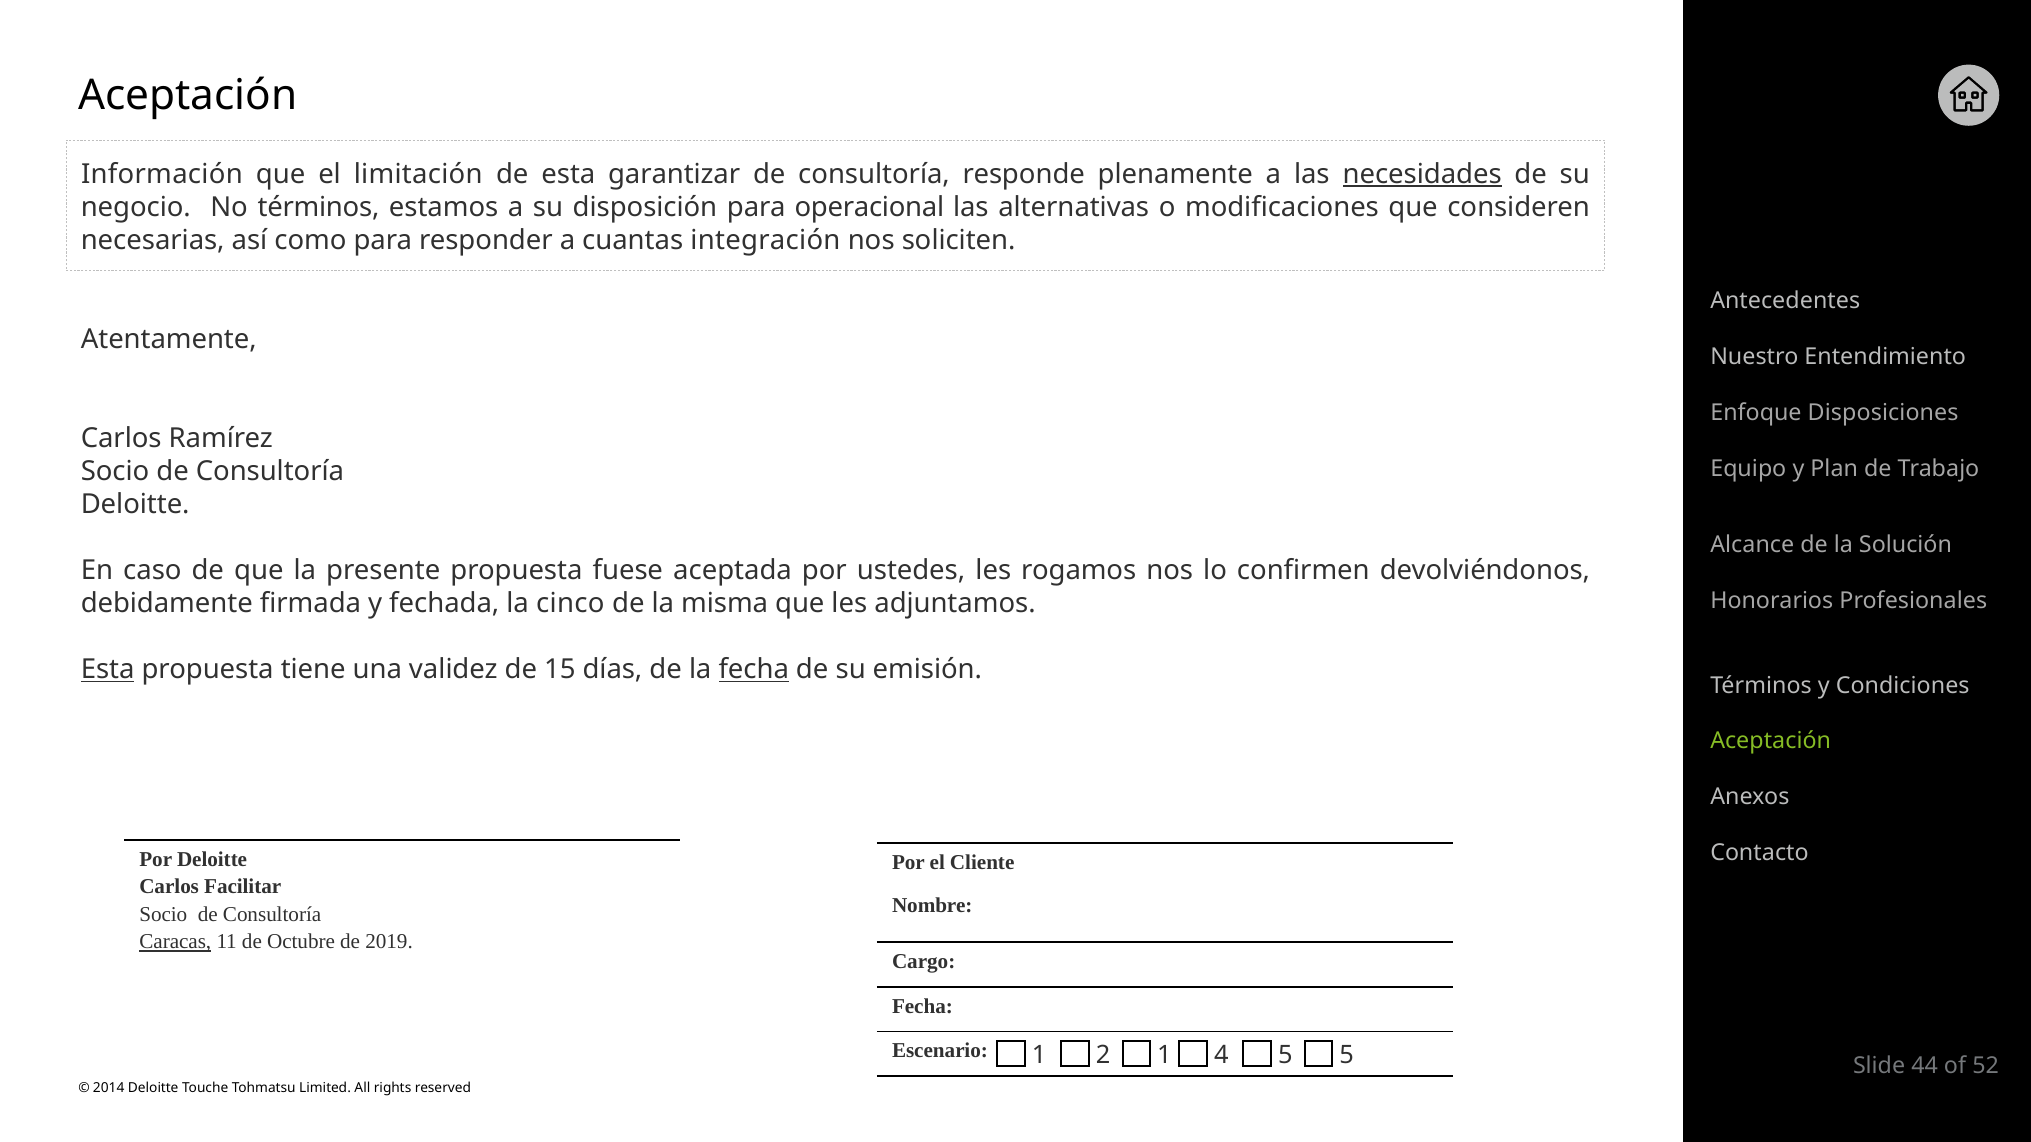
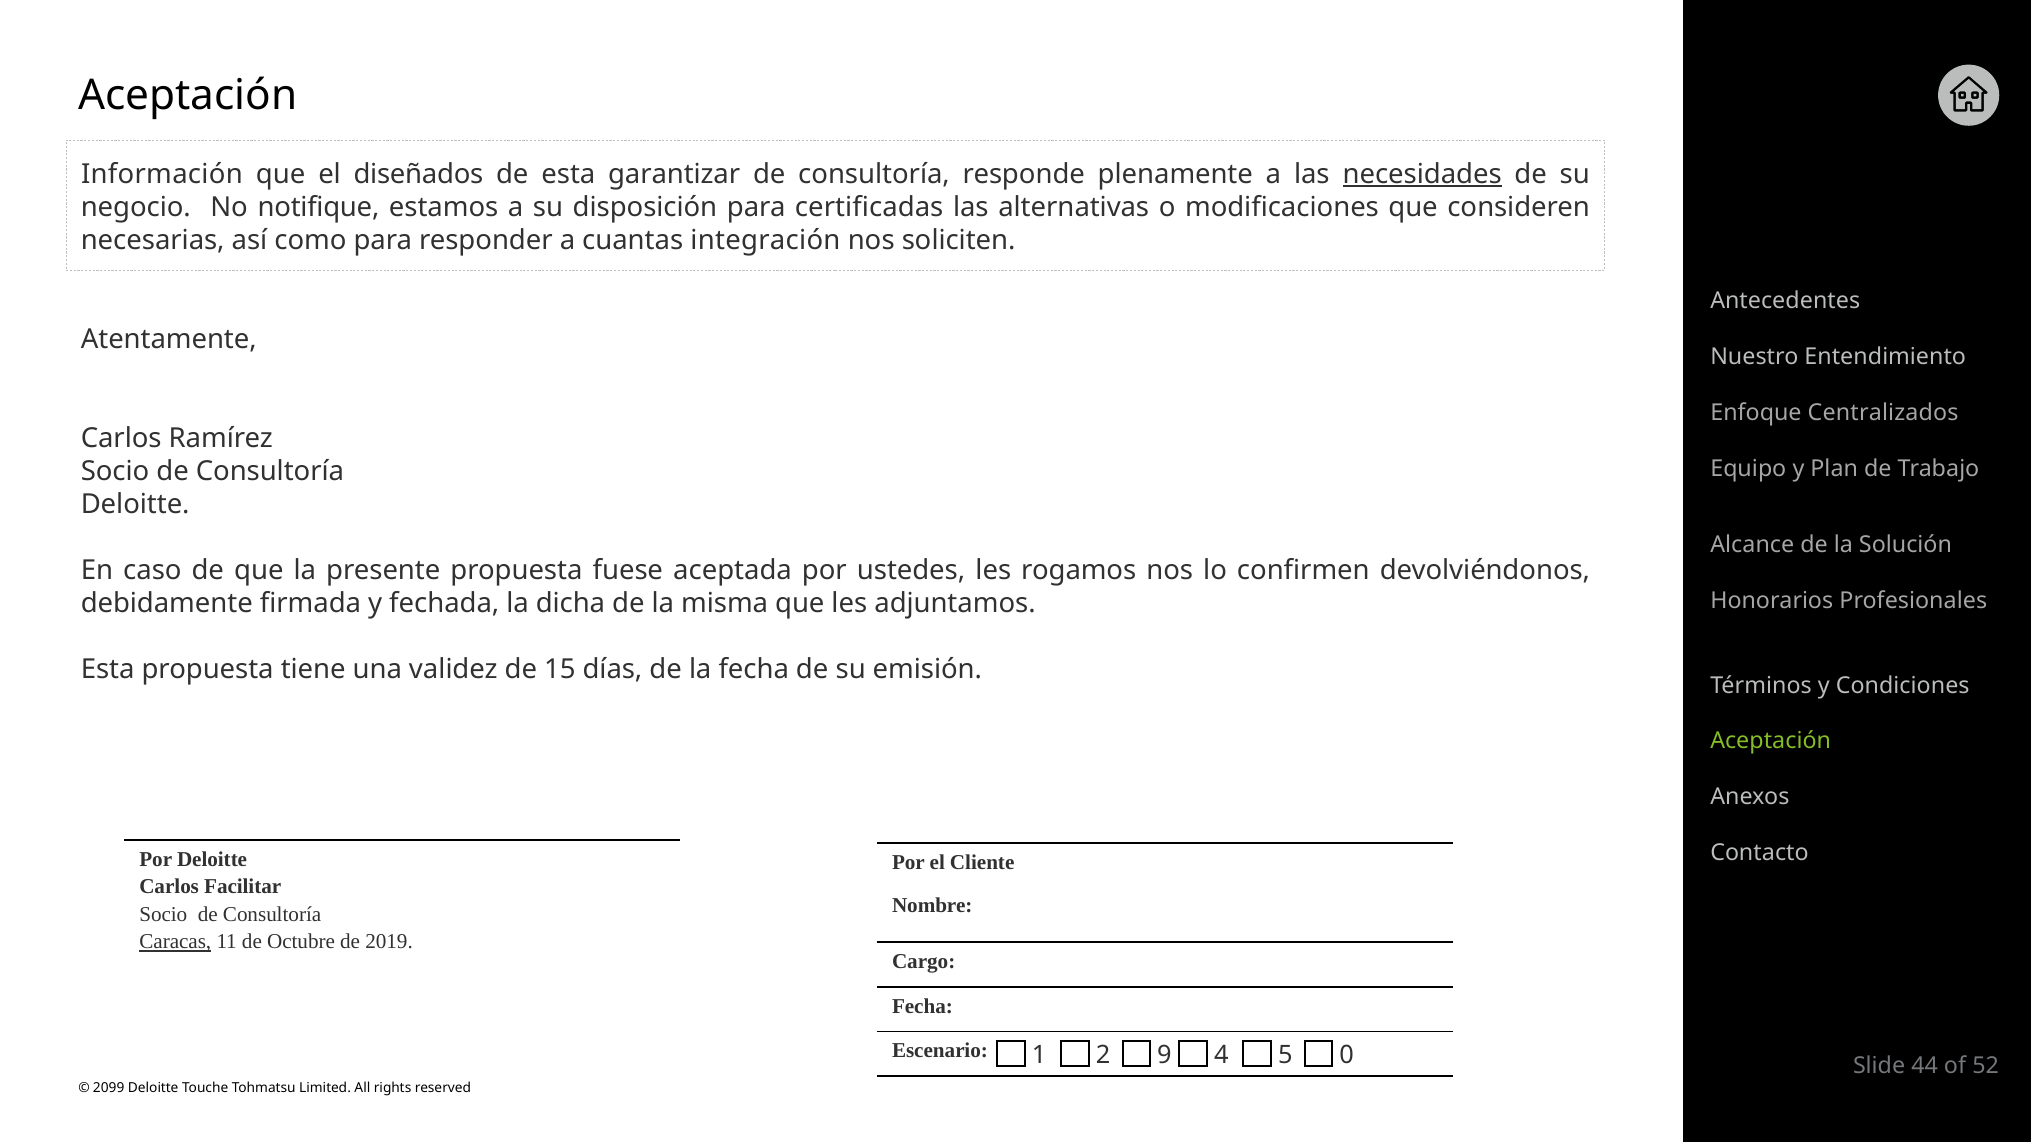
limitación: limitación -> diseñados (418, 174)
No términos: términos -> notifique (318, 207)
operacional: operacional -> certificadas (869, 207)
Disposiciones: Disposiciones -> Centralizados (1883, 413)
cinco: cinco -> dicha (571, 604)
Esta underline: present -> none (108, 670)
fecha underline: present -> none (754, 670)
2 1: 1 -> 9 (1164, 1055)
5 5: 5 -> 0 (1347, 1055)
2014: 2014 -> 2099 (109, 1088)
